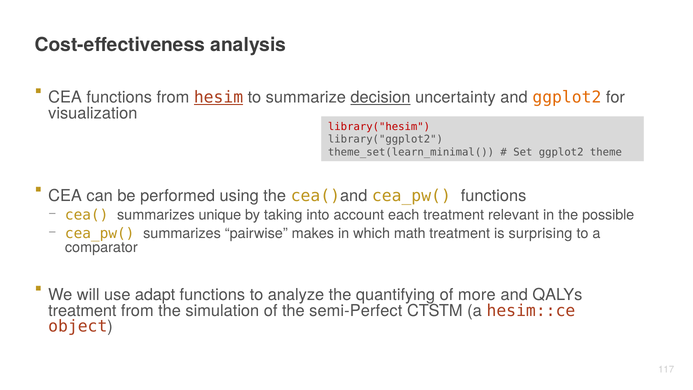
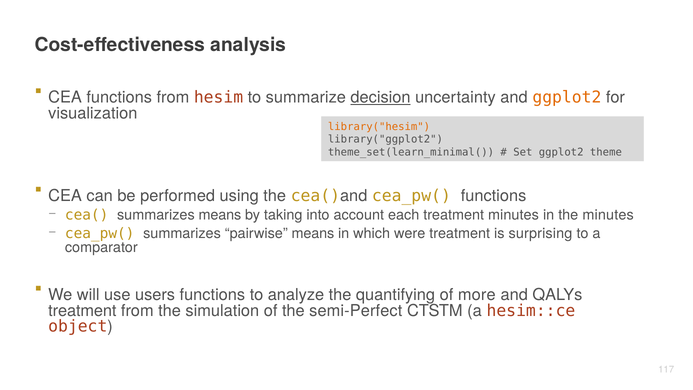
hesim underline: present -> none (219, 98)
library("hesim colour: red -> orange (379, 127)
summarizes unique: unique -> means (220, 215)
treatment relevant: relevant -> minutes (513, 215)
the possible: possible -> minutes (608, 215)
pairwise makes: makes -> means (313, 234)
math: math -> were (410, 234)
adapt: adapt -> users (155, 295)
